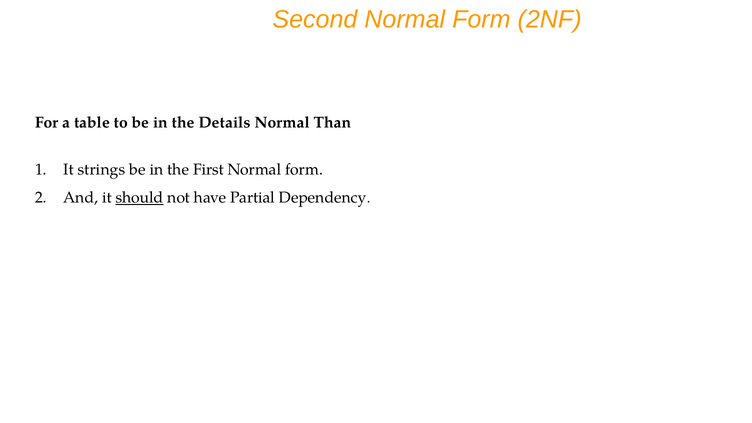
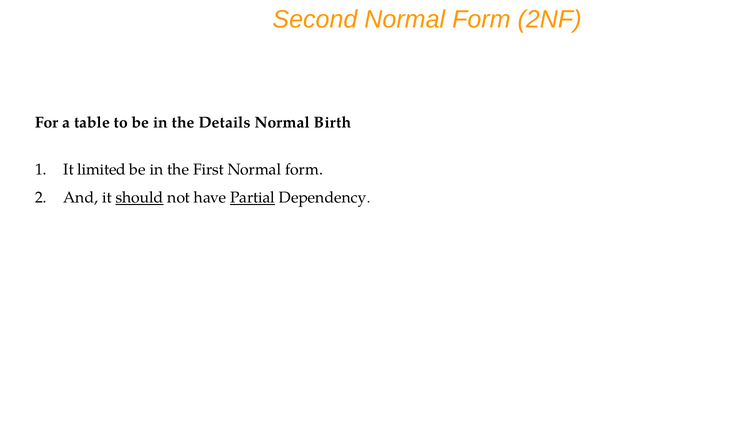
Than: Than -> Birth (333, 123)
strings: strings -> limited (102, 170)
Partial underline: none -> present (253, 198)
